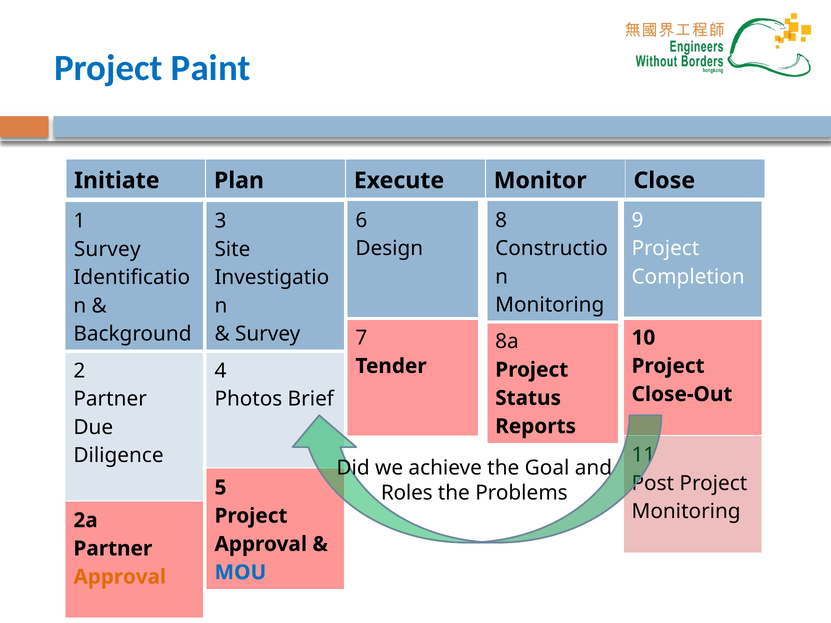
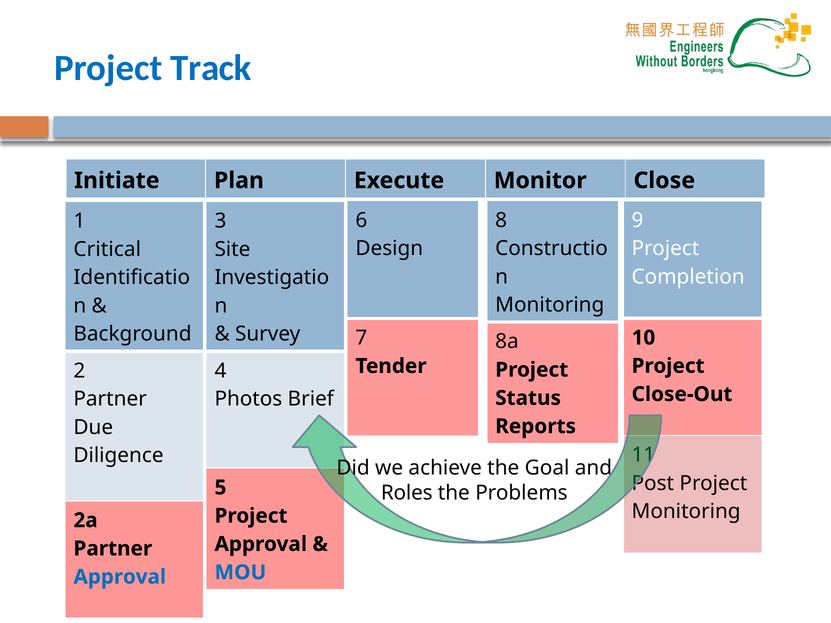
Paint: Paint -> Track (211, 68)
Survey: Survey -> Critical (107, 249)
Approval colour: orange -> blue (120, 577)
